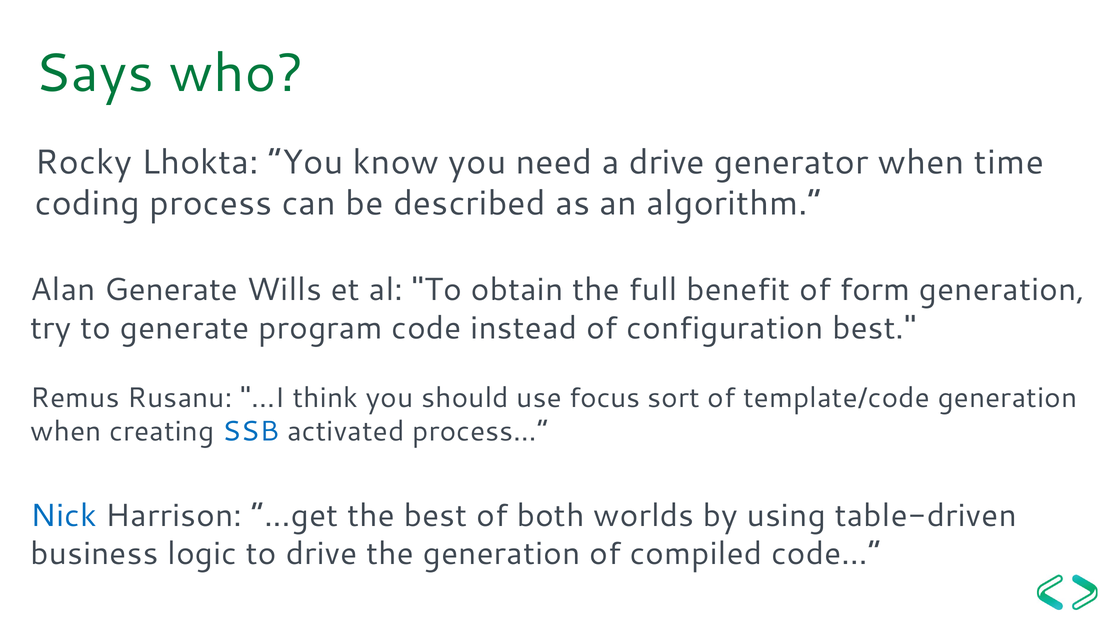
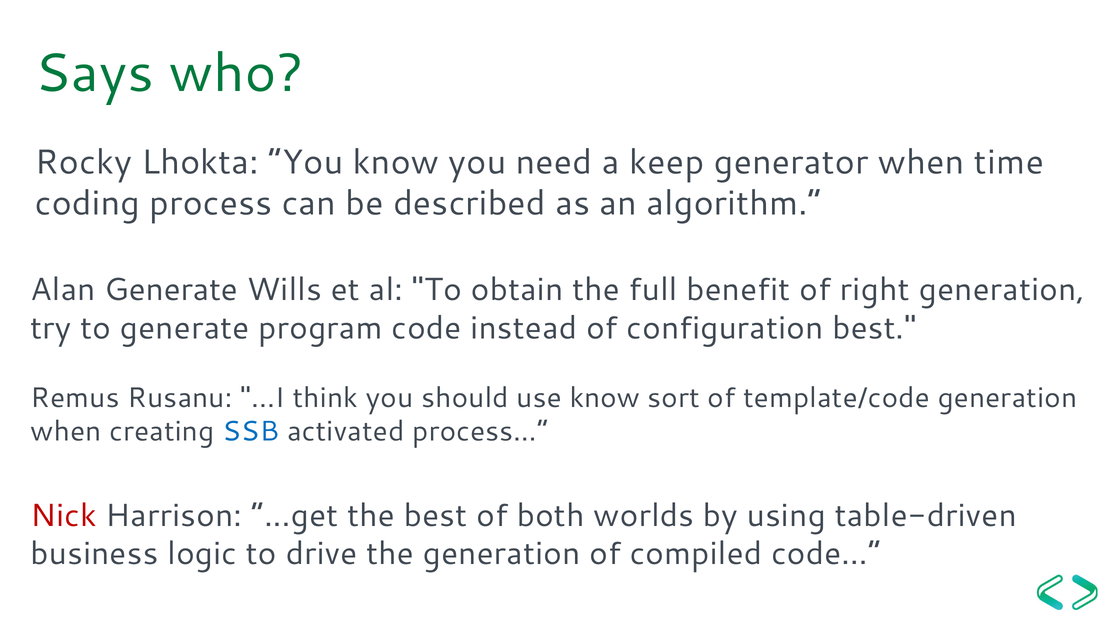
a drive: drive -> keep (667, 162)
form: form -> right (875, 290)
use focus: focus -> know (605, 398)
Nick colour: blue -> red (64, 516)
